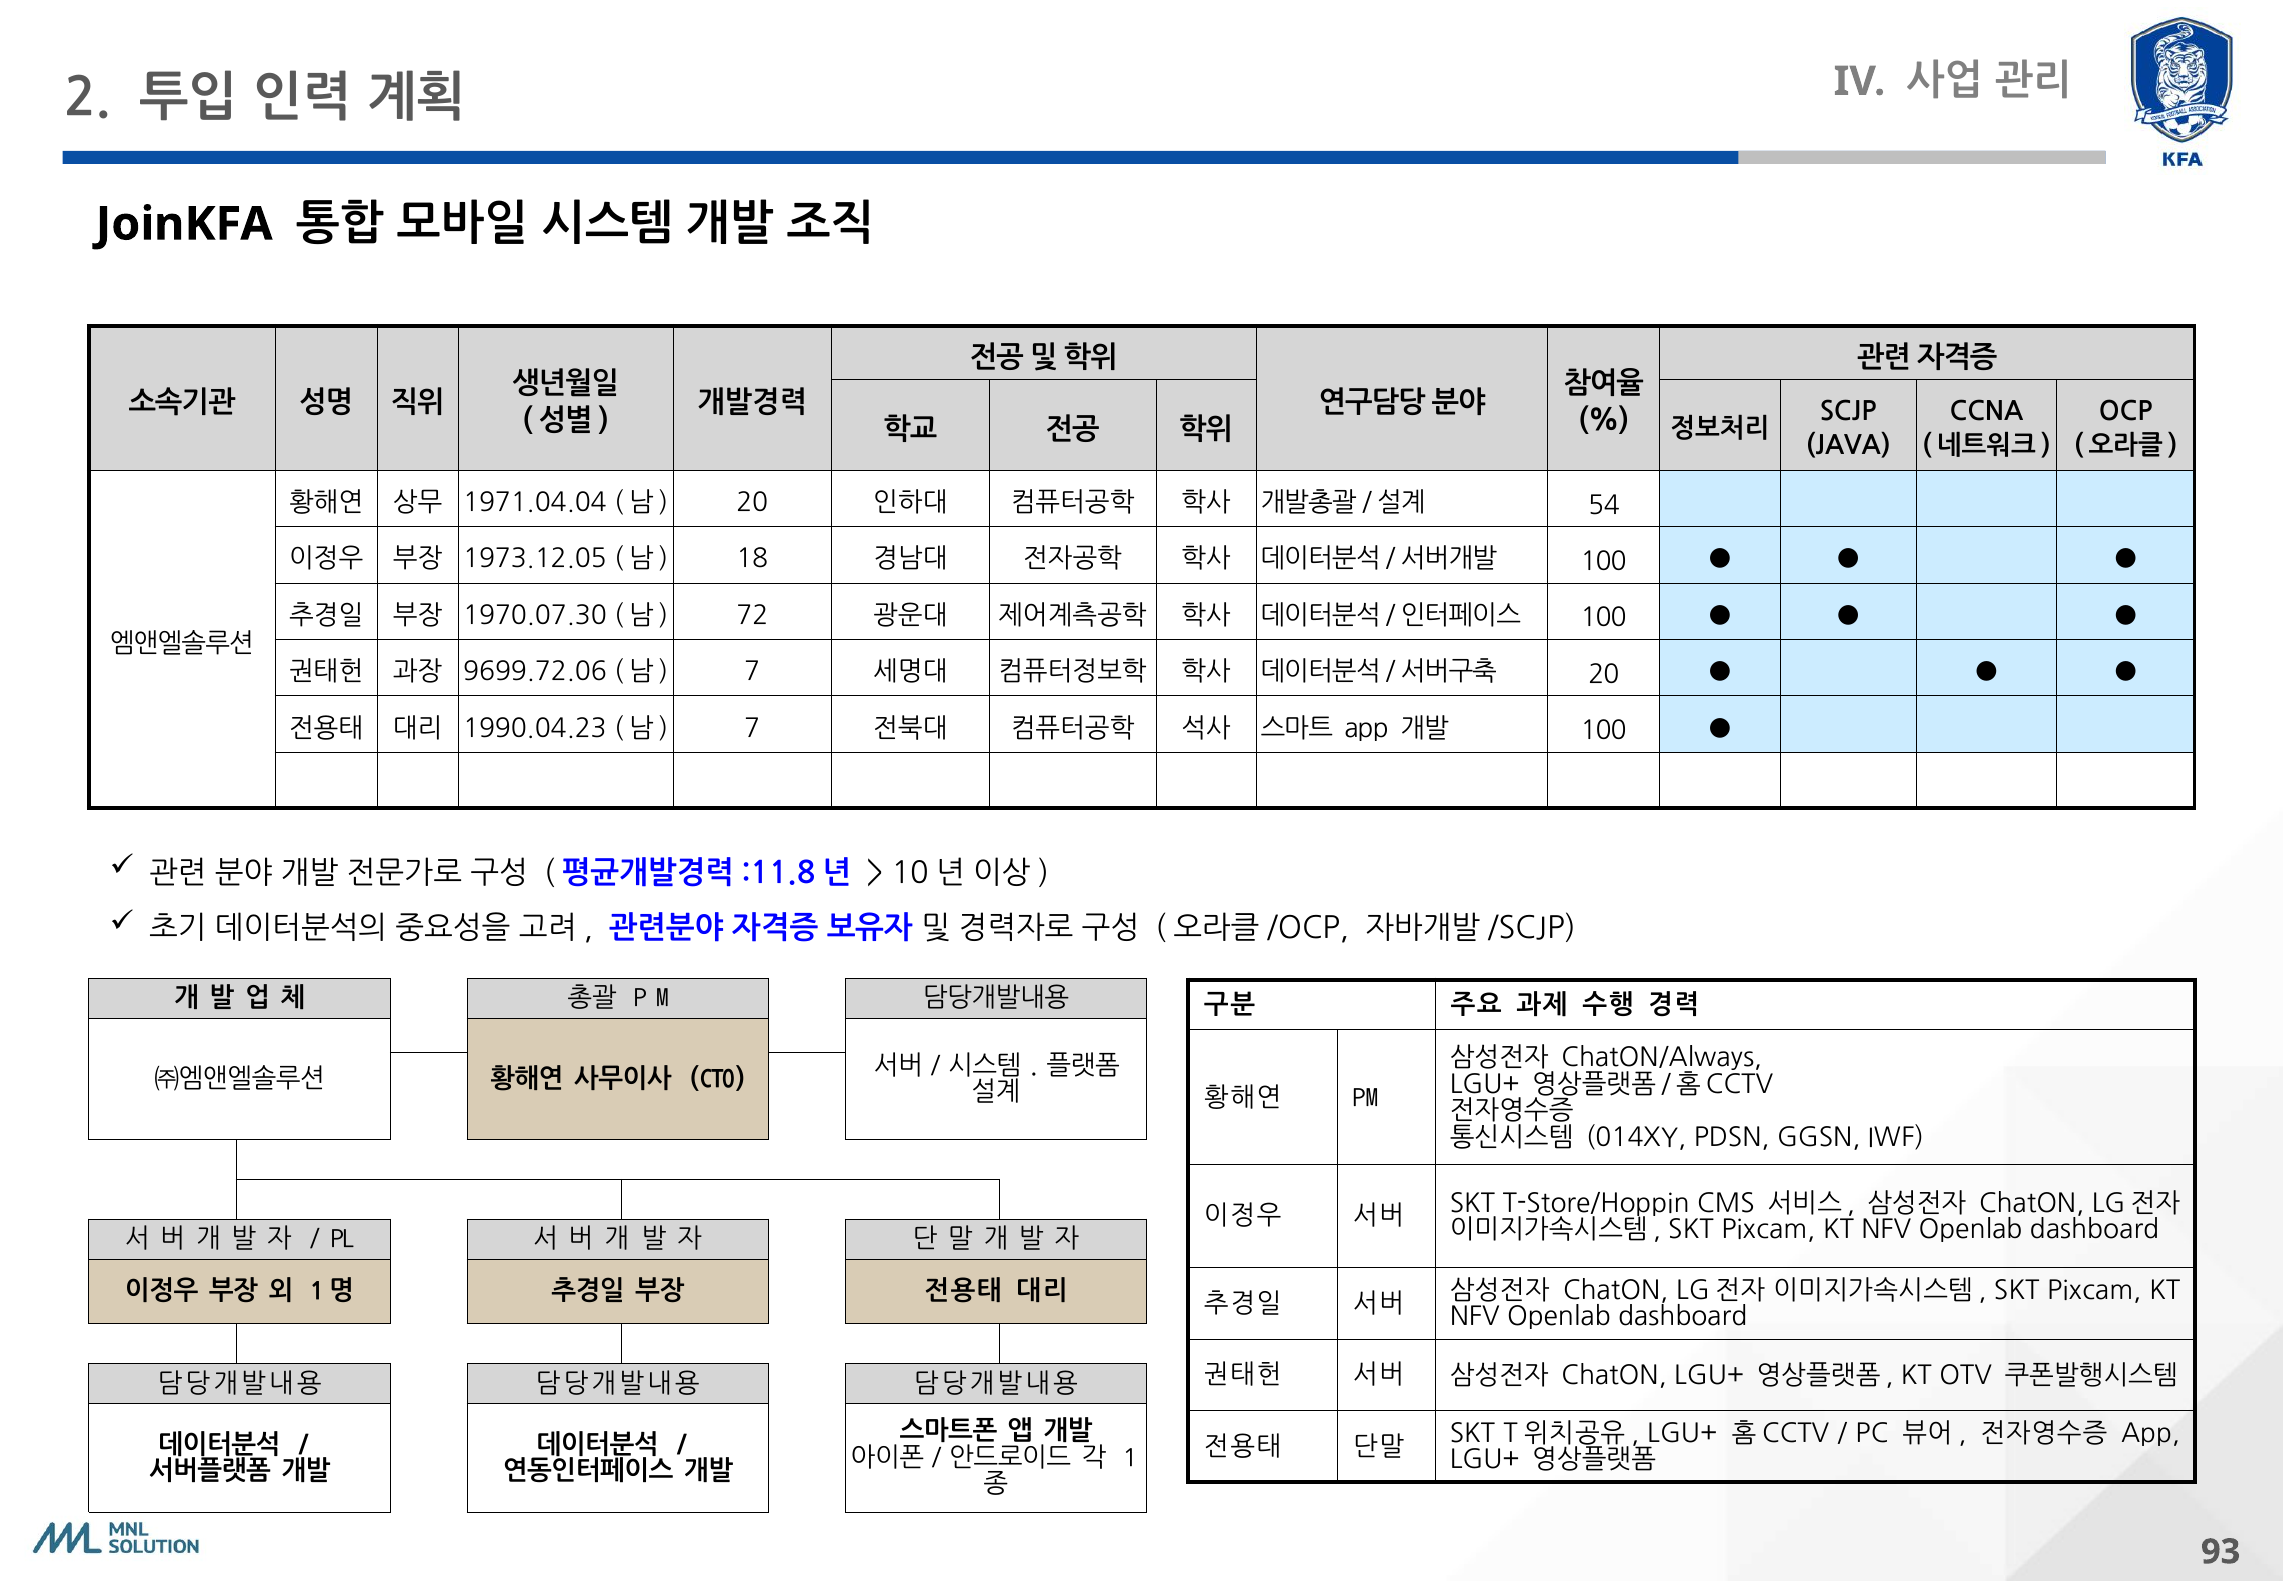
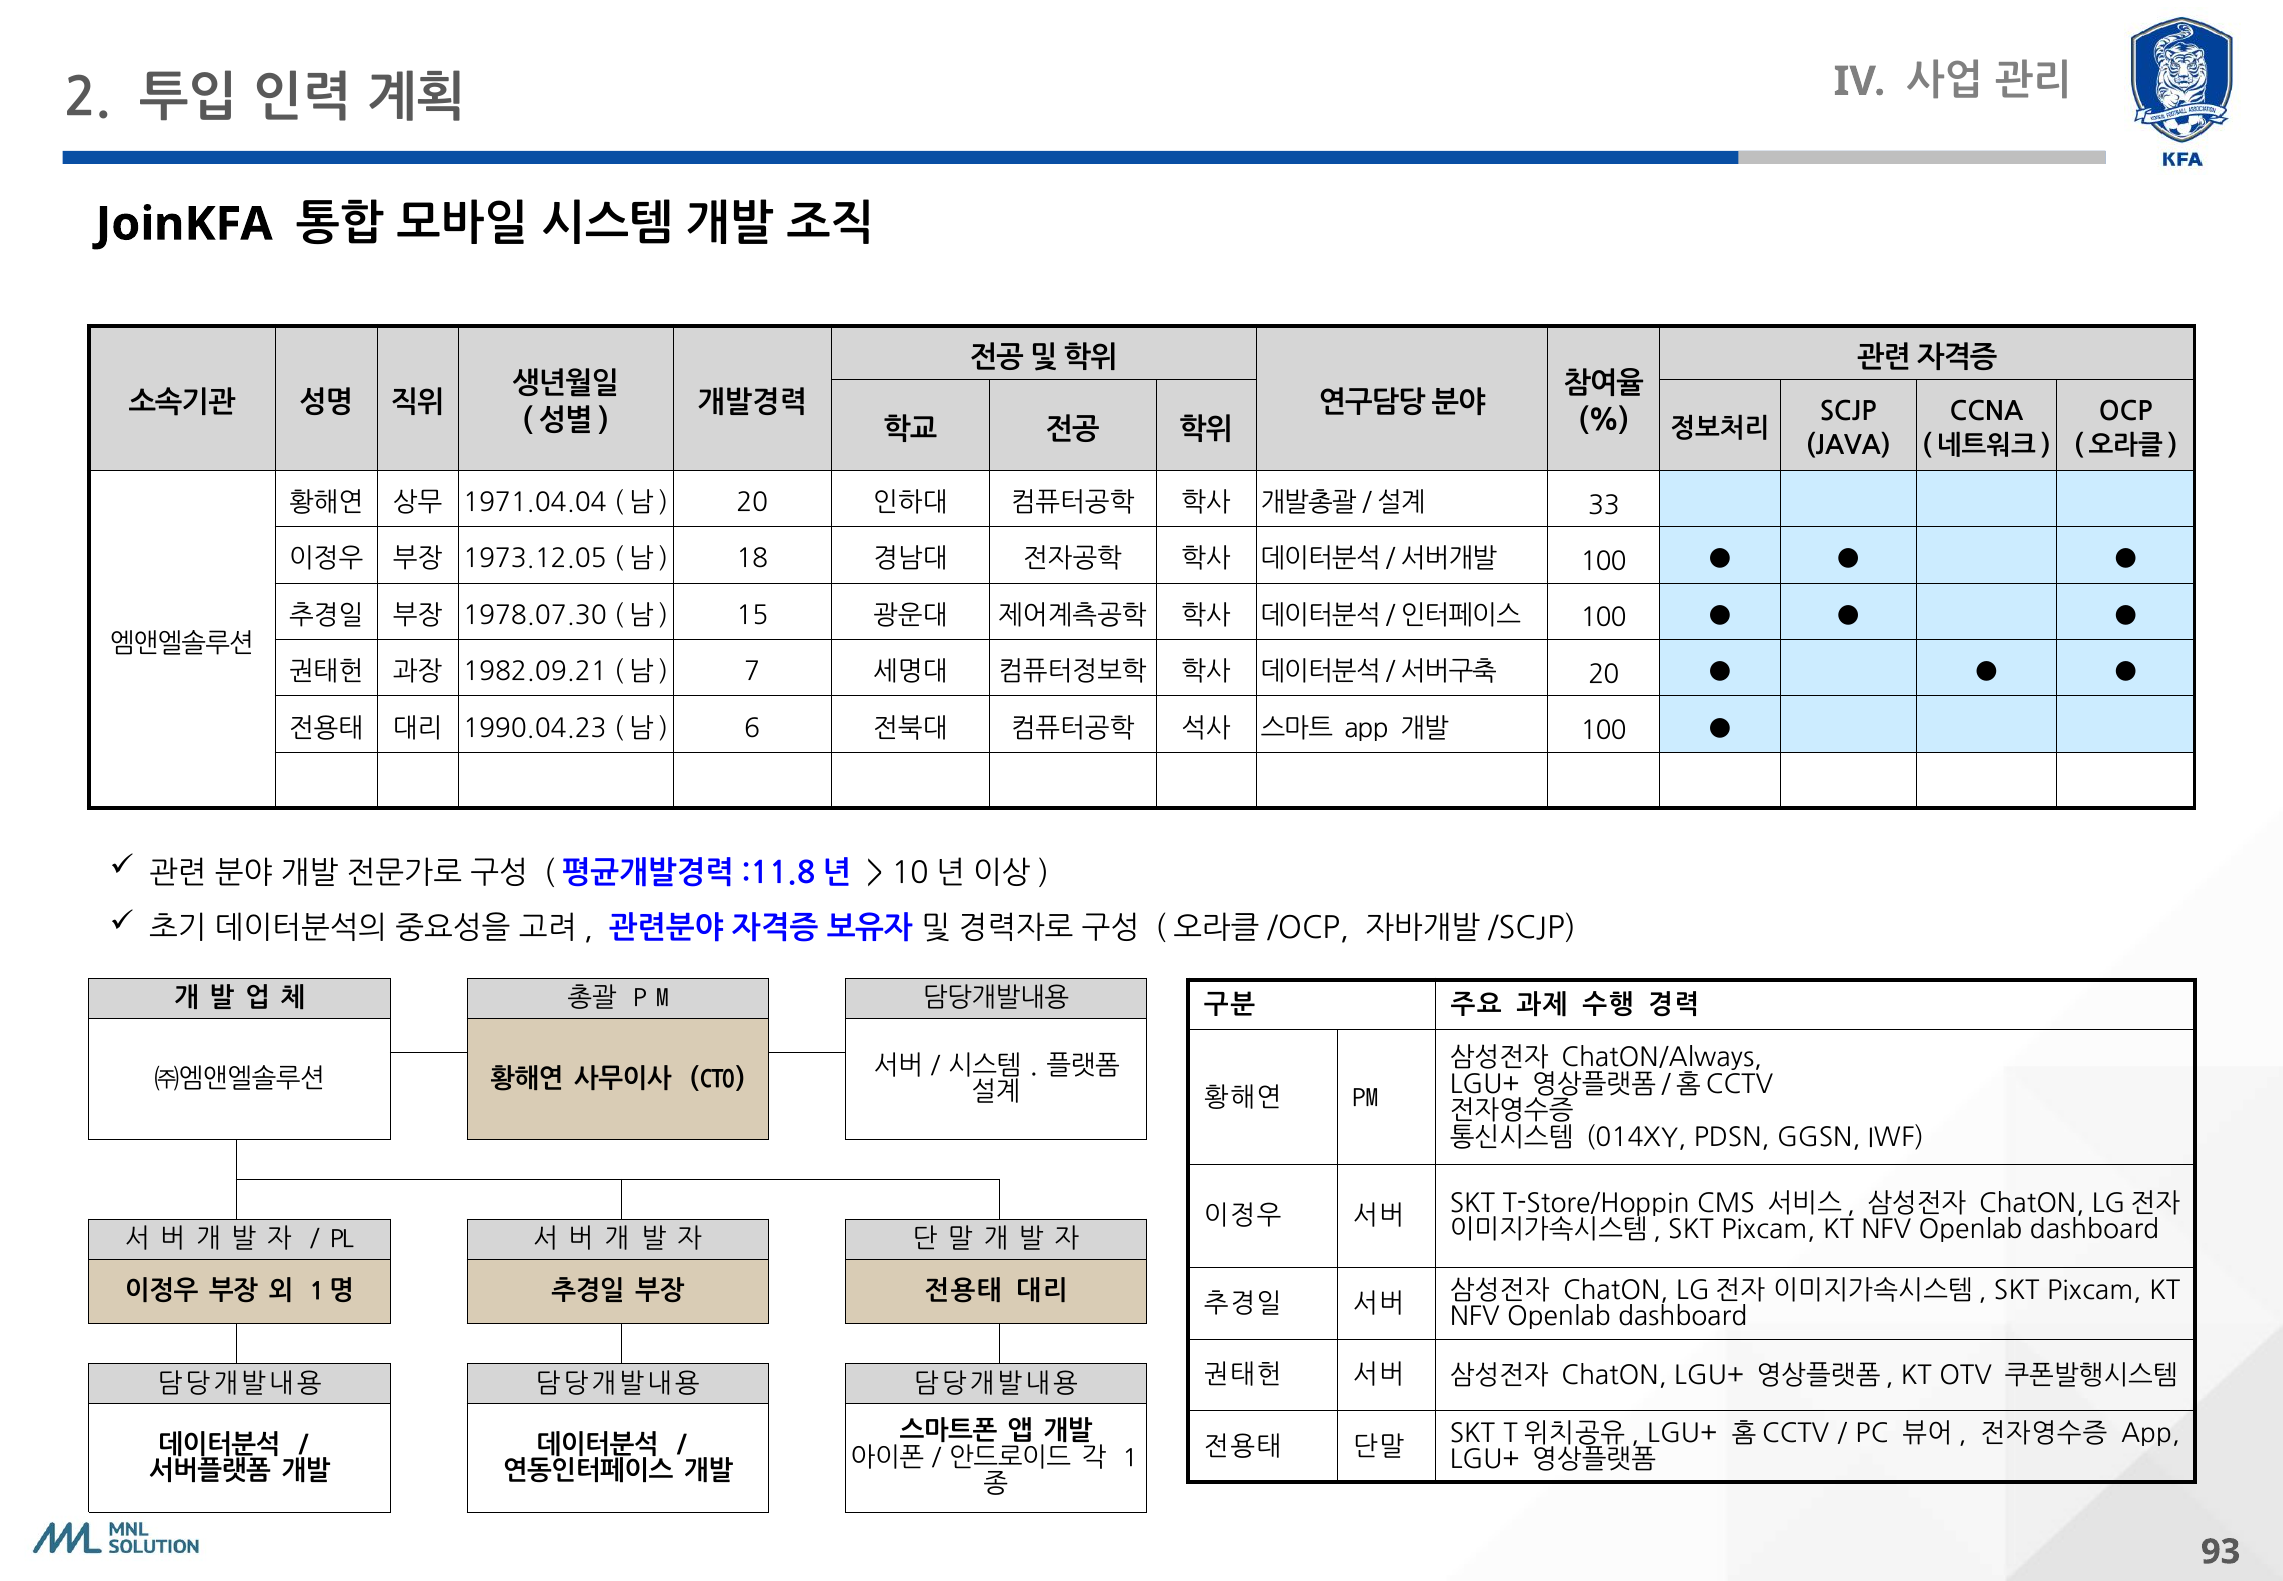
54: 54 -> 33 (1604, 505)
1970.07.30: 1970.07.30 -> 1978.07.30 (535, 615)
72: 72 -> 15 (752, 615)
9699.72.06: 9699.72.06 -> 1982.09.21 (535, 672)
7: 7 -> 6 (752, 728)
